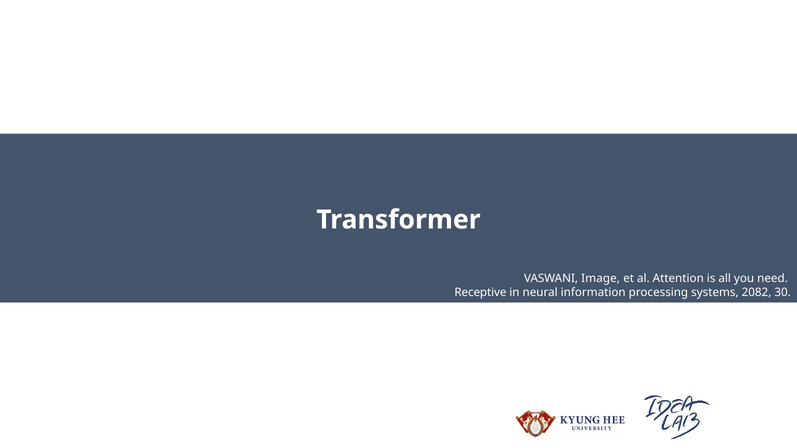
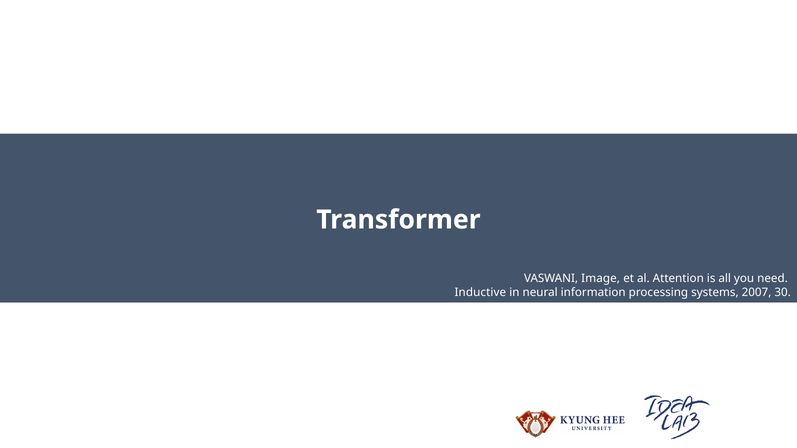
Receptive: Receptive -> Inductive (480, 293)
2082: 2082 -> 2007 (757, 293)
